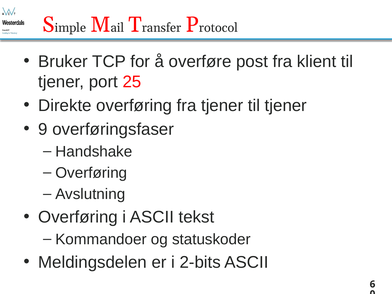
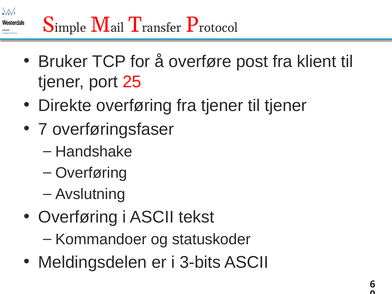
9: 9 -> 7 (43, 129)
2-bits: 2-bits -> 3-bits (200, 262)
